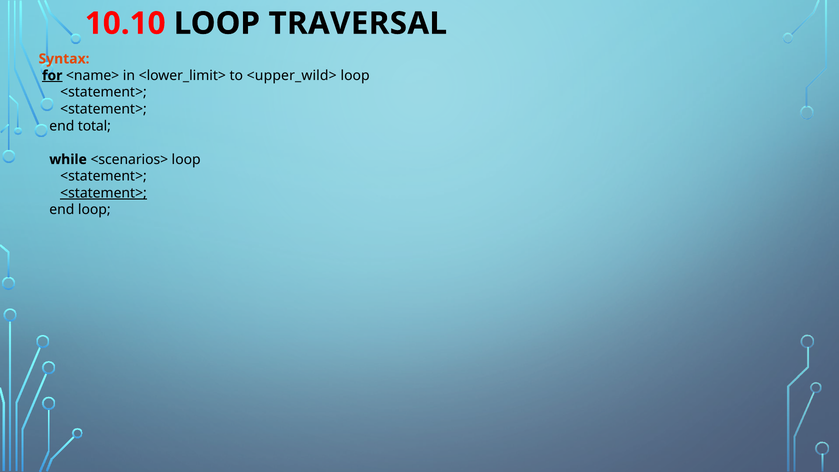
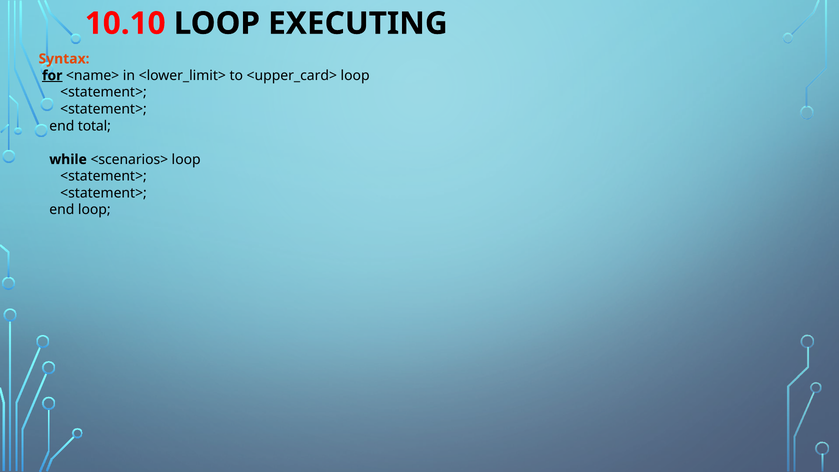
TRAVERSAL: TRAVERSAL -> EXECUTING (358, 23)
<upper_wild>: <upper_wild> -> <upper_card> (292, 76)
<statement> underline: present -> none (104, 193)
